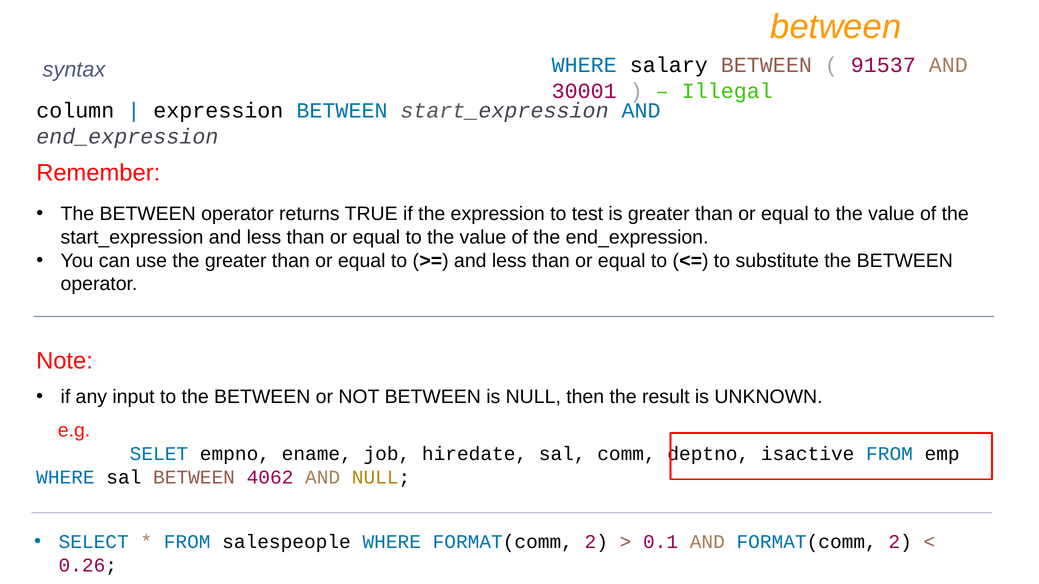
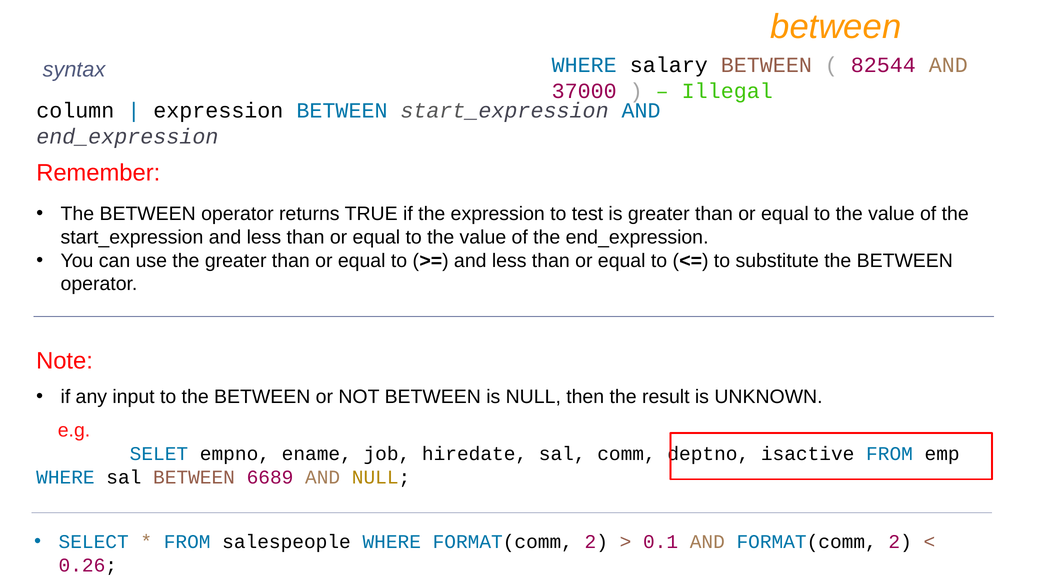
91537: 91537 -> 82544 (883, 65)
30001: 30001 -> 37000 (584, 91)
4062: 4062 -> 6689 (270, 478)
